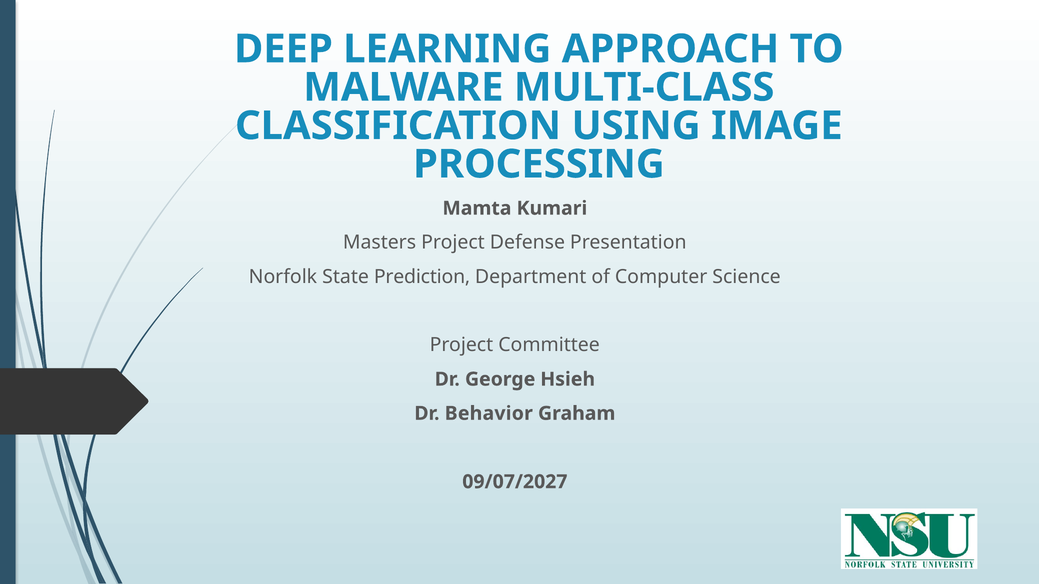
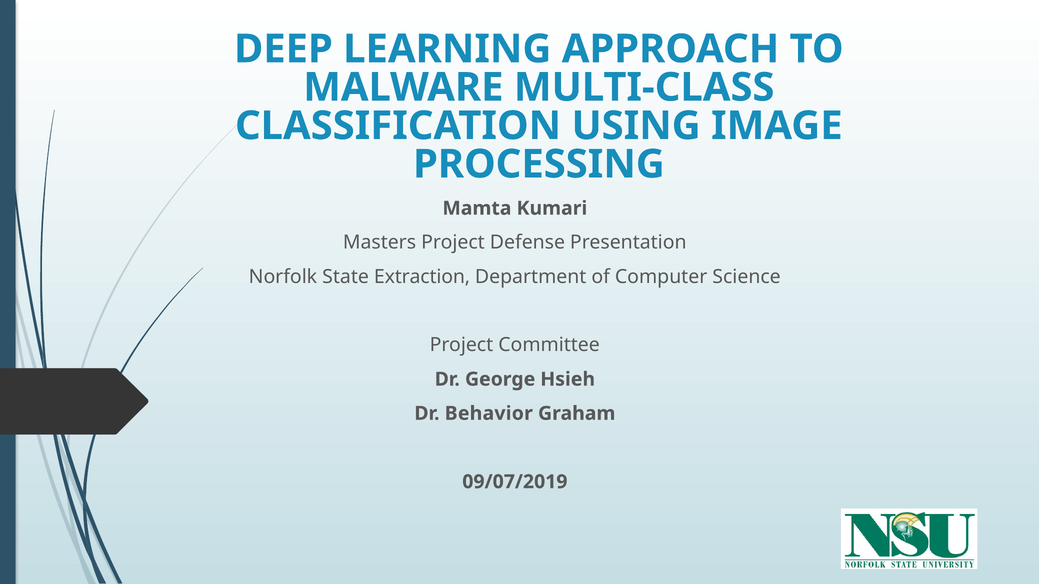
Prediction: Prediction -> Extraction (422, 277)
09/07/2027: 09/07/2027 -> 09/07/2019 (515, 482)
